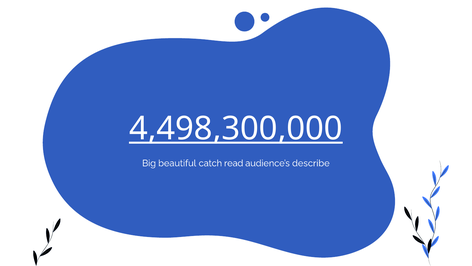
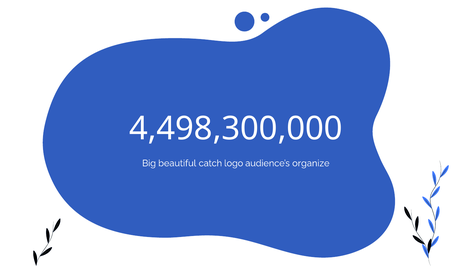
4,498,300,000 underline: present -> none (236, 128)
read: read -> logo (234, 163)
describe: describe -> organize (311, 163)
